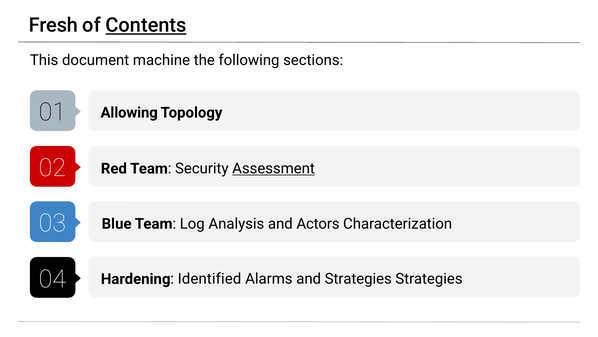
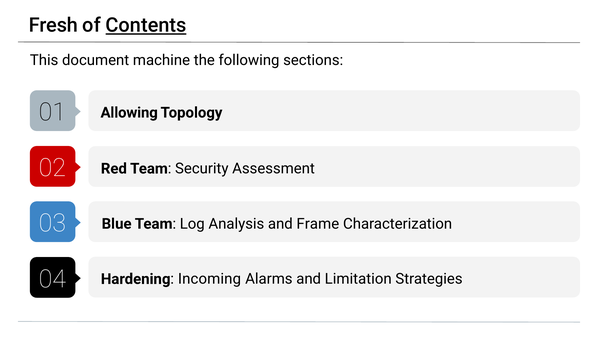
Assessment underline: present -> none (274, 168)
Actors: Actors -> Frame (318, 223)
Identified: Identified -> Incoming (210, 279)
and Strategies: Strategies -> Limitation (358, 279)
